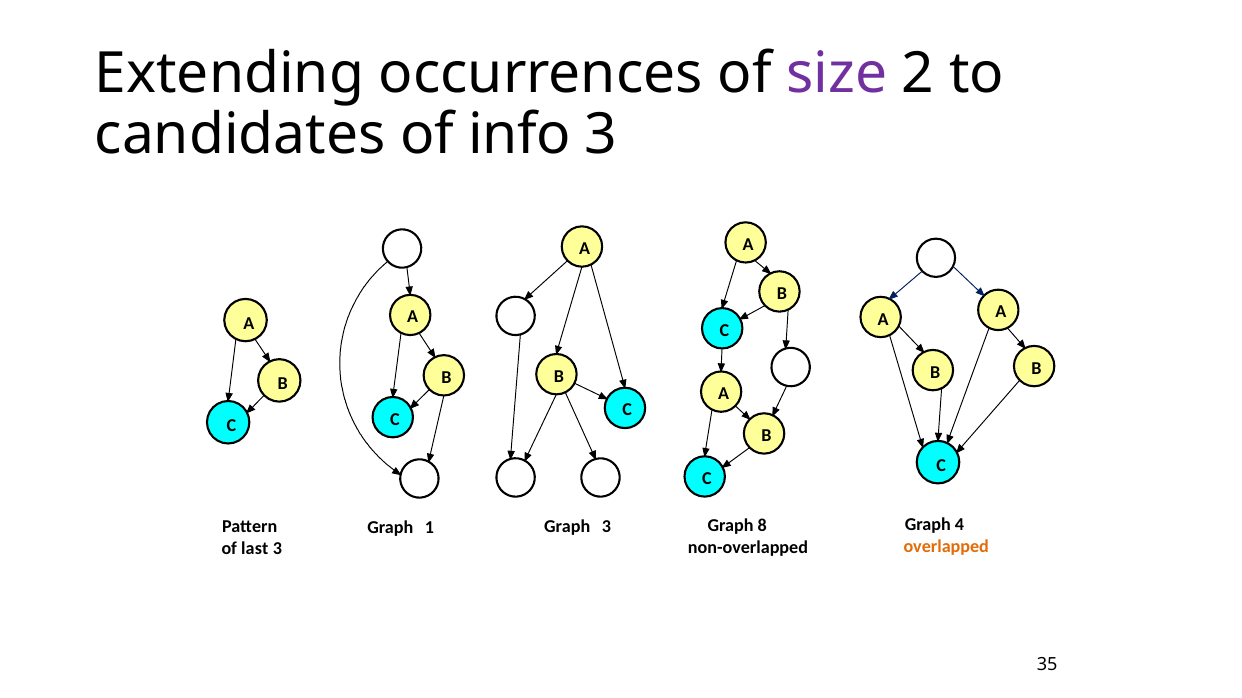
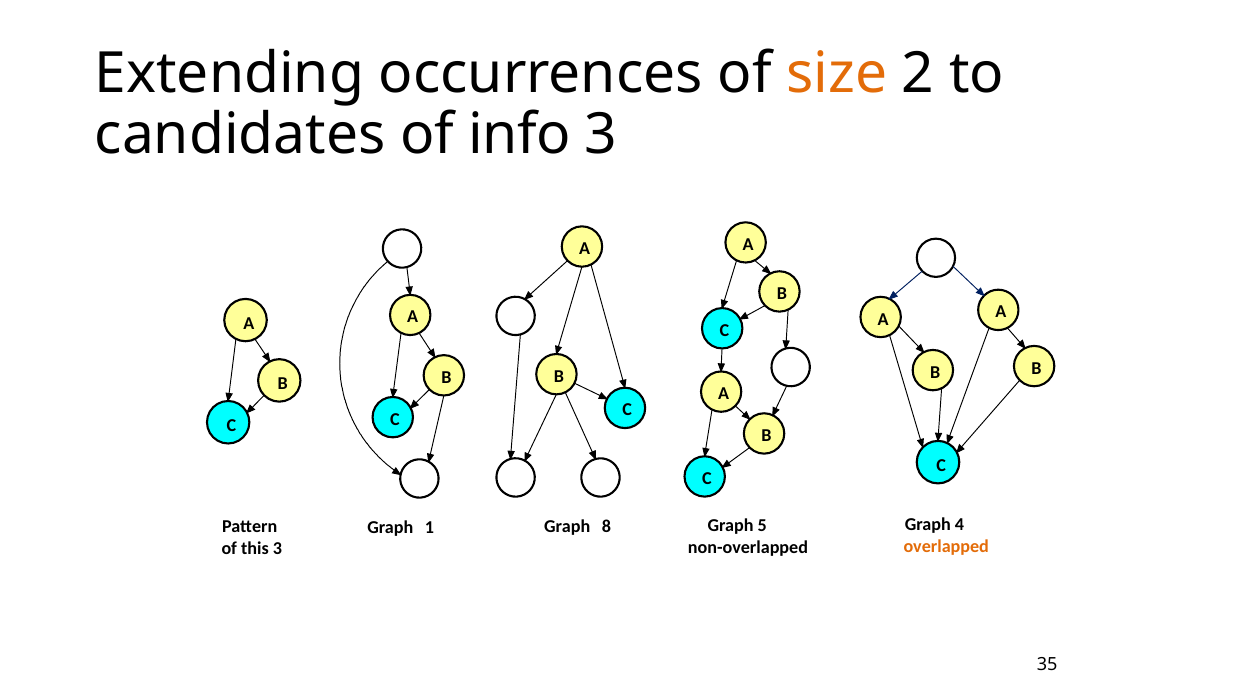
size colour: purple -> orange (837, 74)
Graph 3: 3 -> 8 (606, 527)
8: 8 -> 5 (762, 526)
last: last -> this (255, 549)
